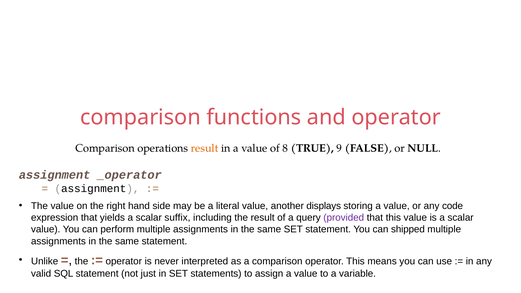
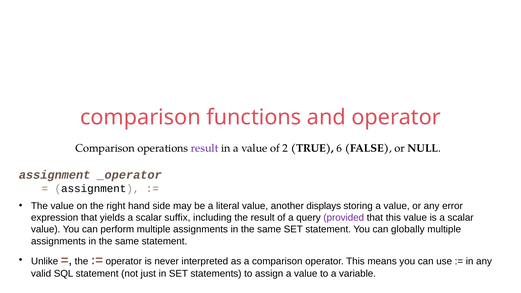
result colour: orange -> purple (205, 148)
8: 8 -> 2 (285, 148)
9: 9 -> 6 (339, 148)
code: code -> error (452, 206)
shipped: shipped -> globally (408, 229)
